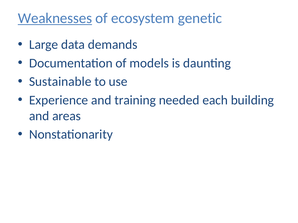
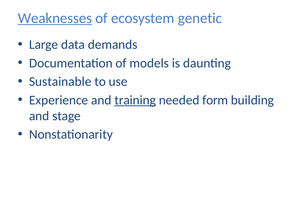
training underline: none -> present (135, 100)
each: each -> form (215, 100)
areas: areas -> stage (67, 116)
